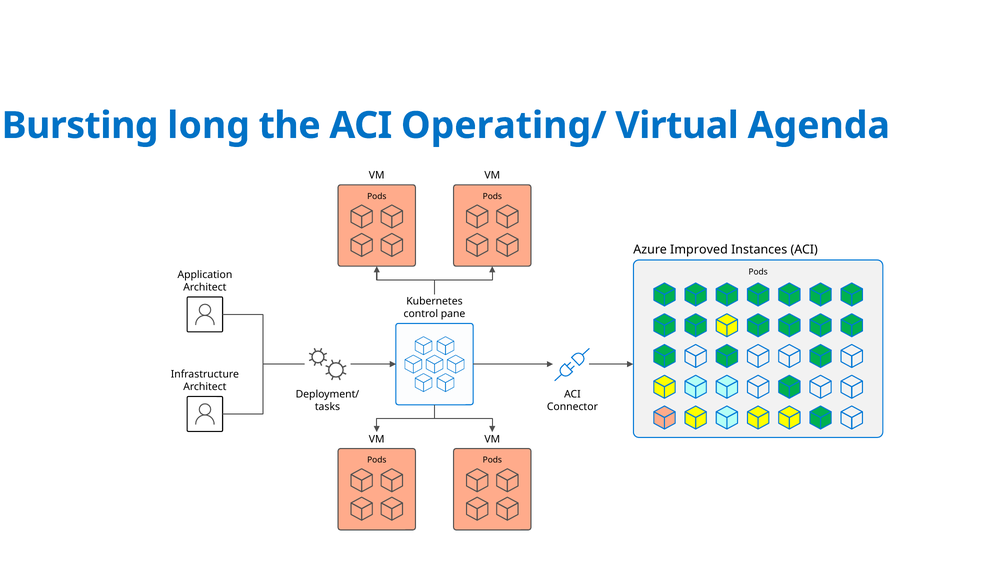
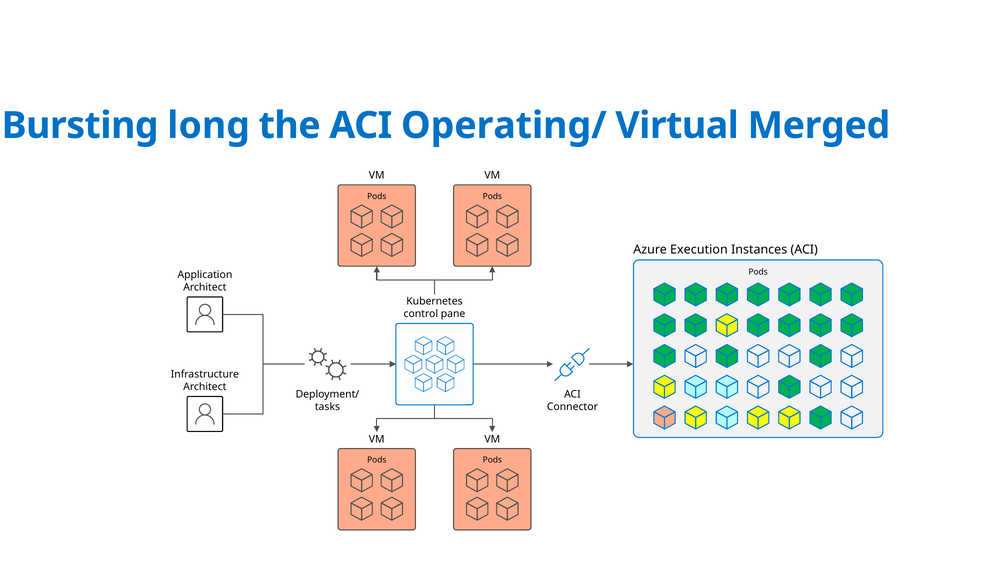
Agenda: Agenda -> Merged (819, 126)
Improved: Improved -> Execution (699, 249)
